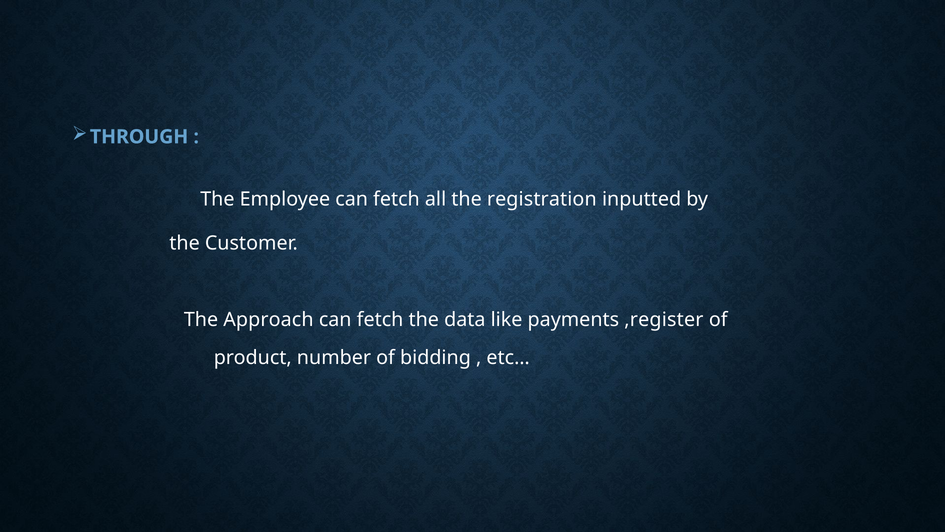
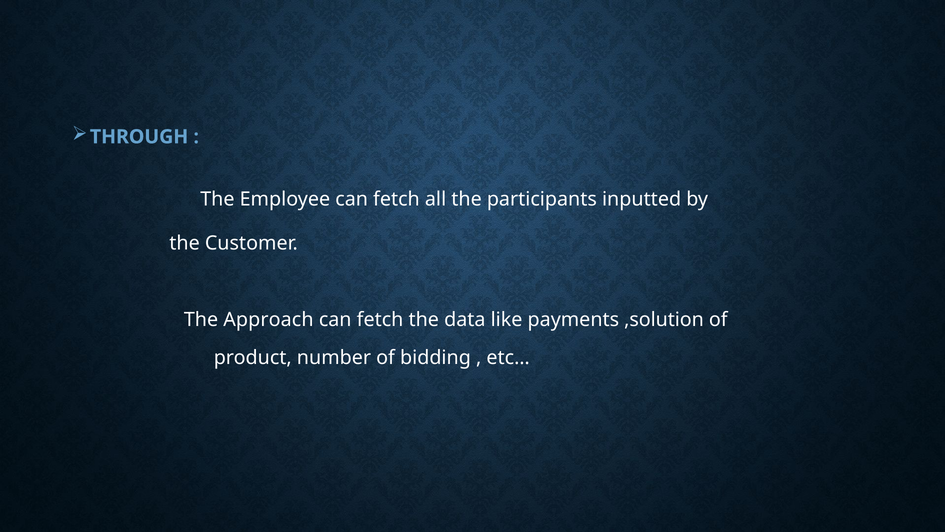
registration: registration -> participants (542, 199)
,register: ,register -> ,solution (664, 319)
